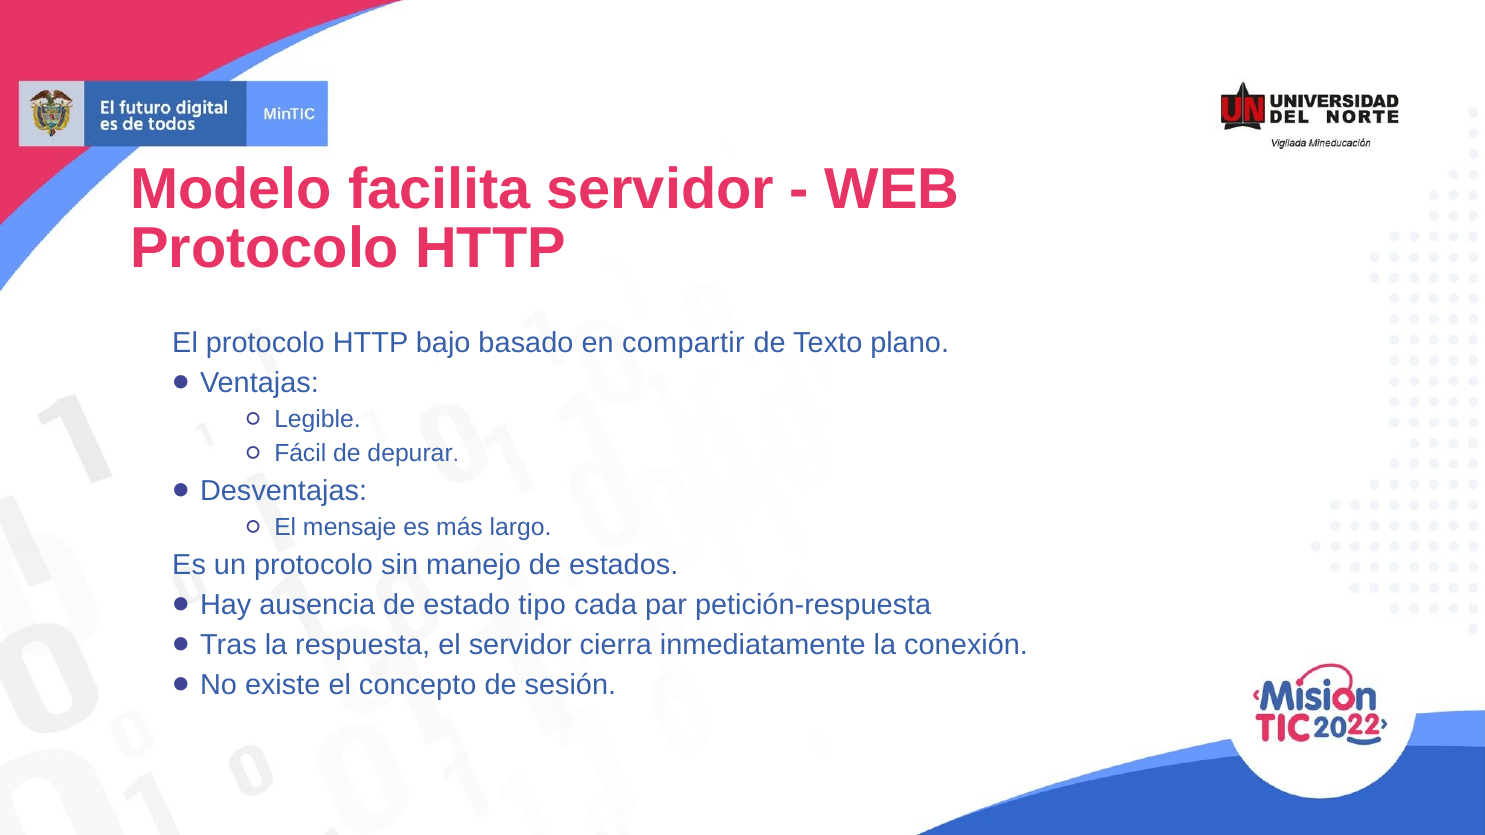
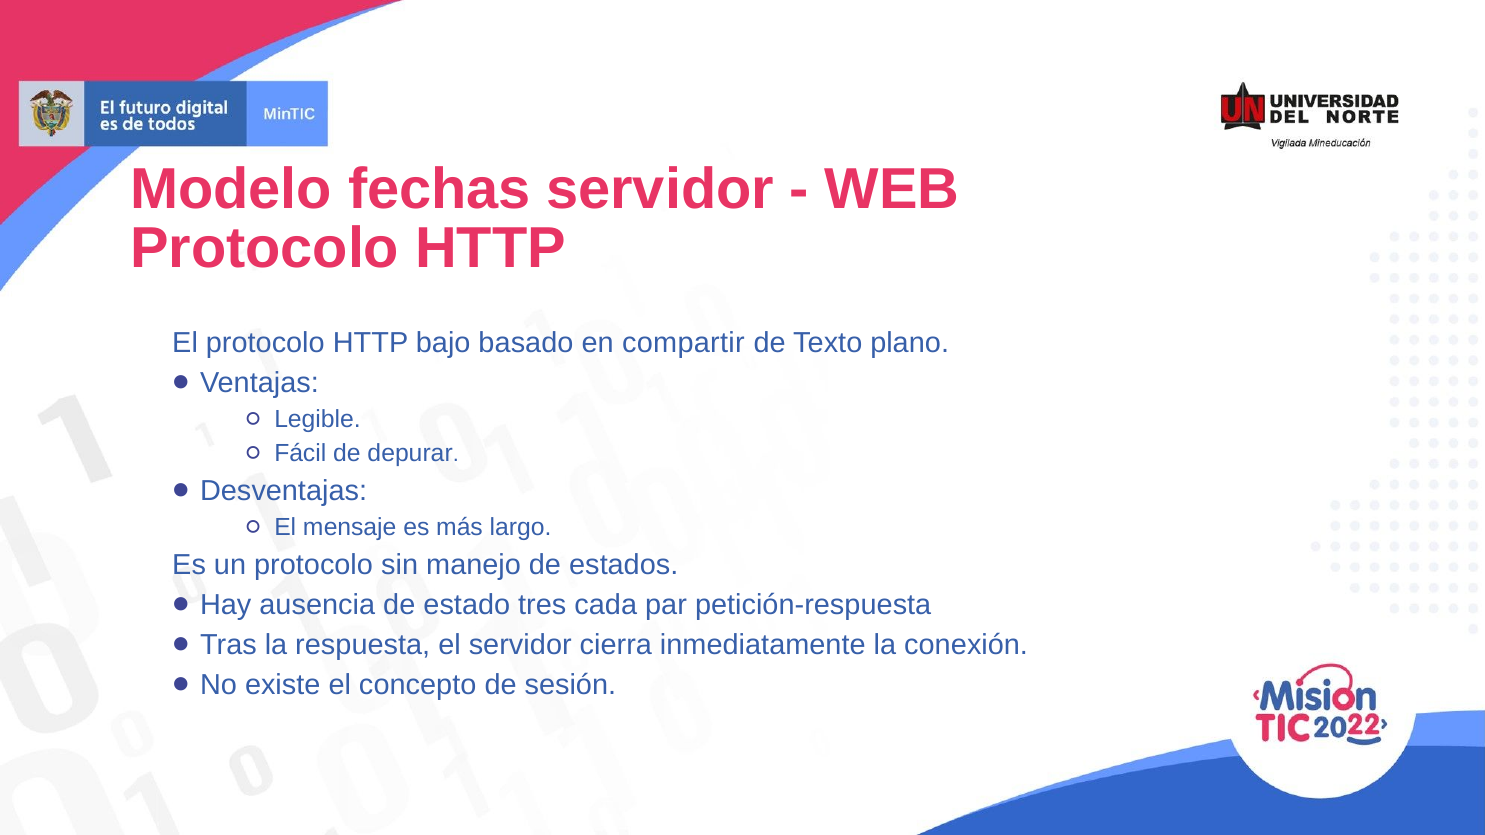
facilita: facilita -> fechas (439, 189)
tipo: tipo -> tres (542, 605)
